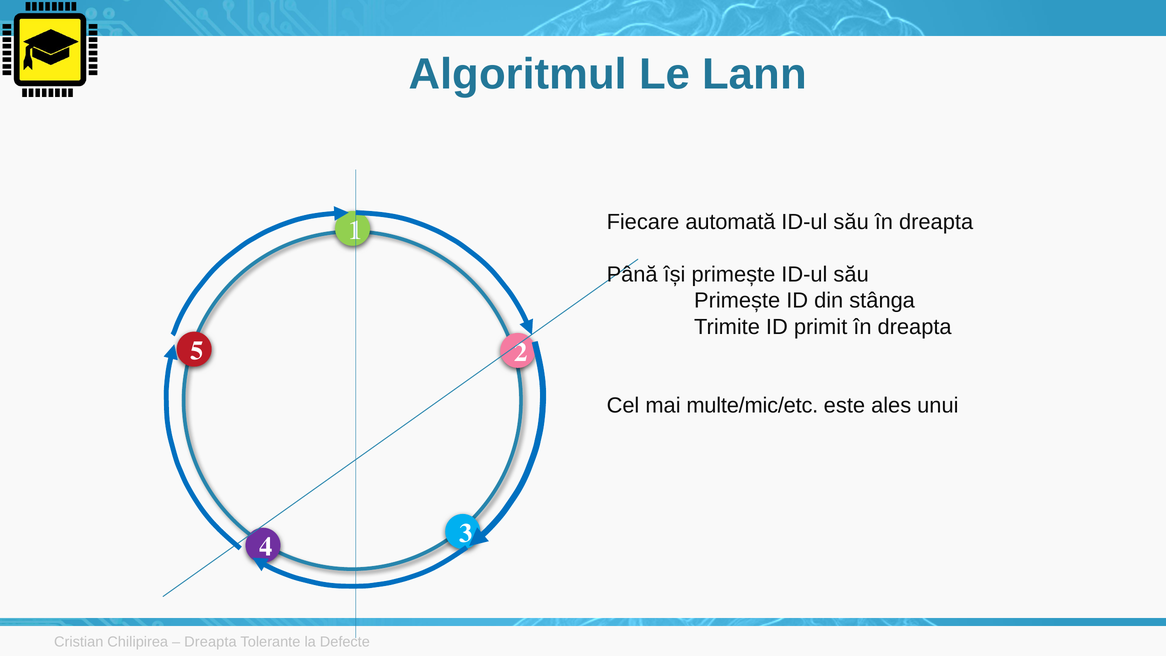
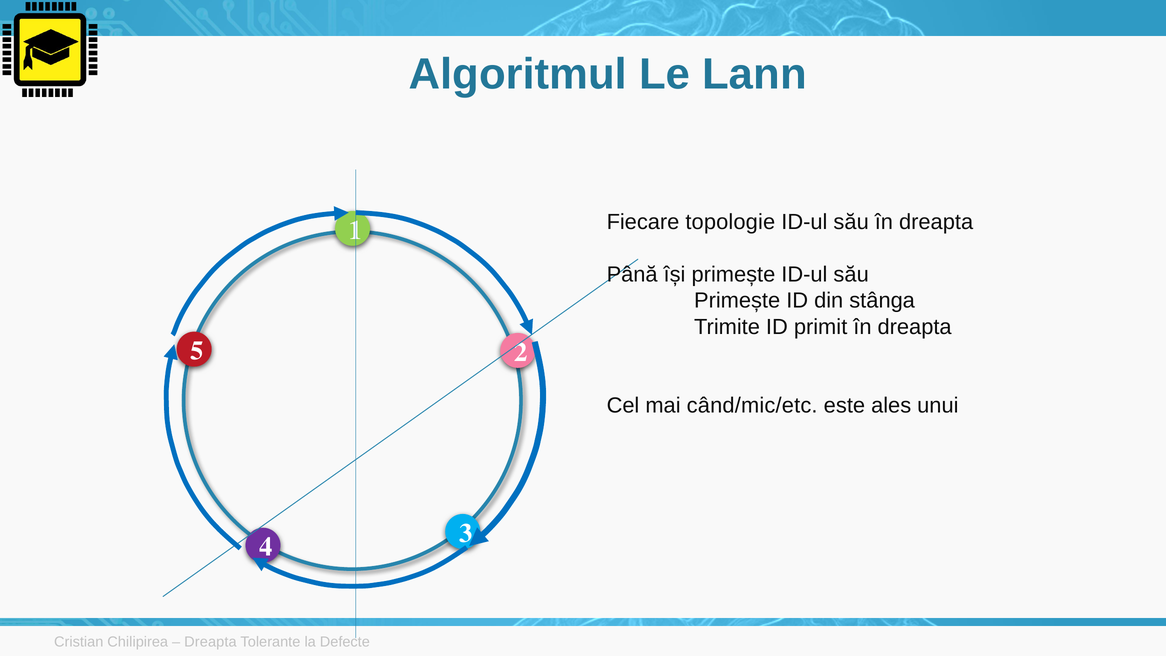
automată: automată -> topologie (730, 222)
multe/mic/etc: multe/mic/etc -> când/mic/etc (752, 405)
